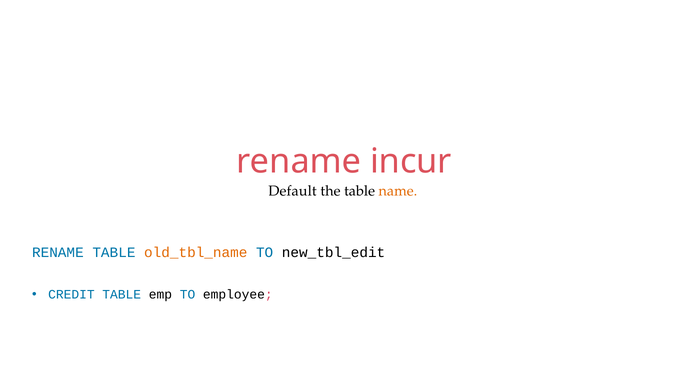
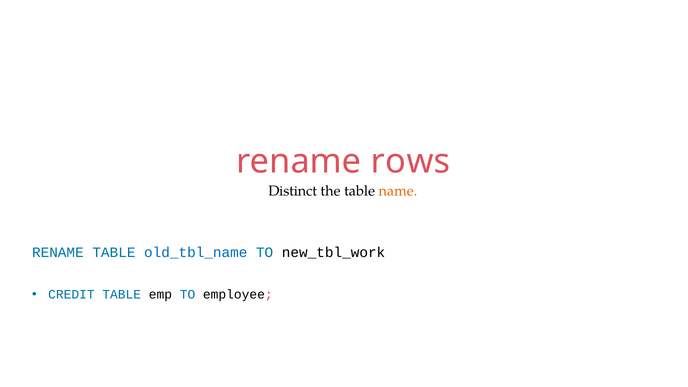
incur: incur -> rows (411, 161)
Default: Default -> Distinct (293, 191)
old_tbl_name colour: orange -> blue (196, 252)
new_tbl_edit: new_tbl_edit -> new_tbl_work (334, 252)
